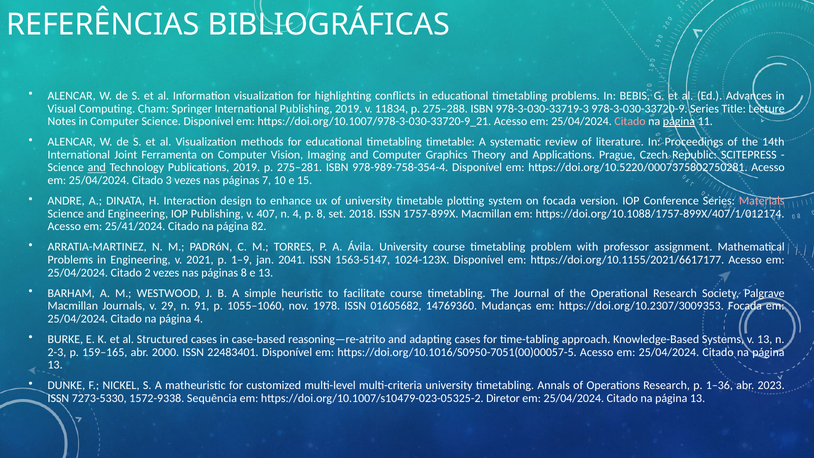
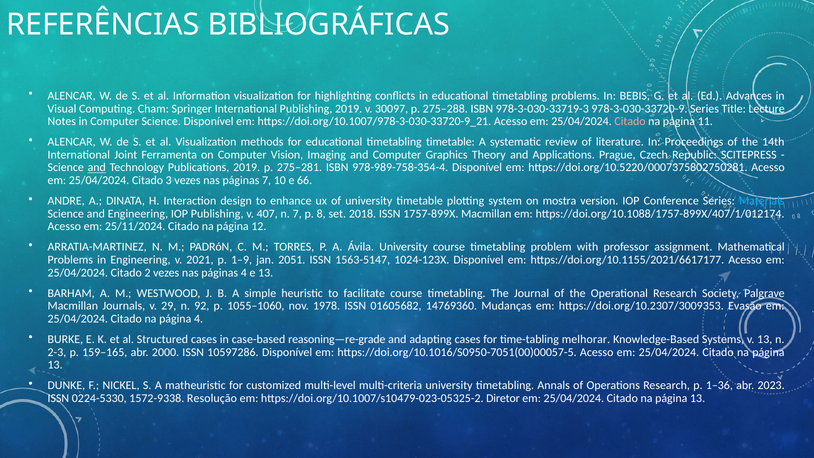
11834: 11834 -> 30097 (392, 109)
página underline: present -> none (679, 121)
15: 15 -> 66 (305, 180)
on focada: focada -> mostra (560, 201)
Materials colour: pink -> light blue (762, 201)
n 4: 4 -> 7 (297, 214)
25/41/2024: 25/41/2024 -> 25/11/2024 (135, 226)
82: 82 -> 12 (259, 226)
2041: 2041 -> 2051 (292, 260)
páginas 8: 8 -> 4 (244, 273)
91: 91 -> 92 (202, 306)
https://doi.org/10.2307/3009353 Focada: Focada -> Evasão (745, 306)
reasoning—re-atrito: reasoning—re-atrito -> reasoning—re-grade (337, 339)
approach: approach -> melhorar (586, 339)
22483401: 22483401 -> 10597286 (233, 352)
7273-5330: 7273-5330 -> 0224-5330 (99, 398)
Sequência: Sequência -> Resolução (212, 398)
